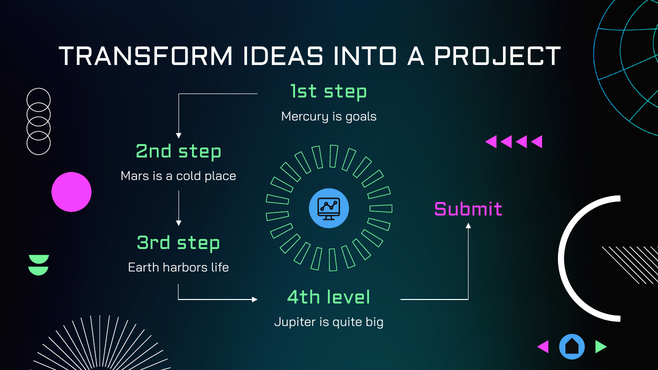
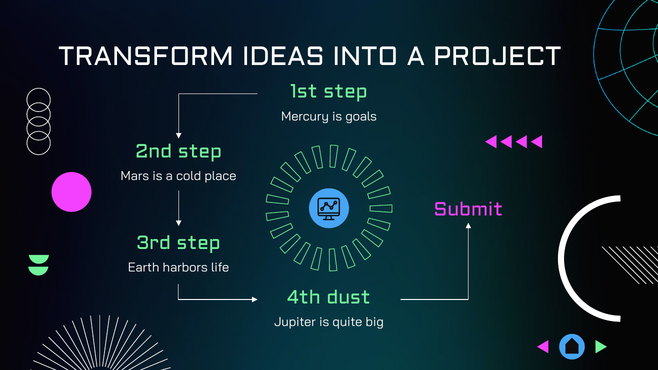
level: level -> dust (349, 297)
